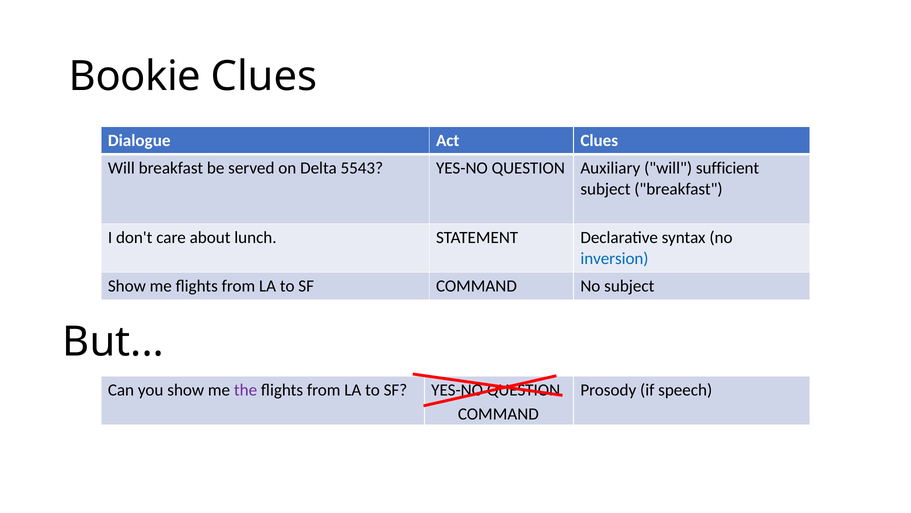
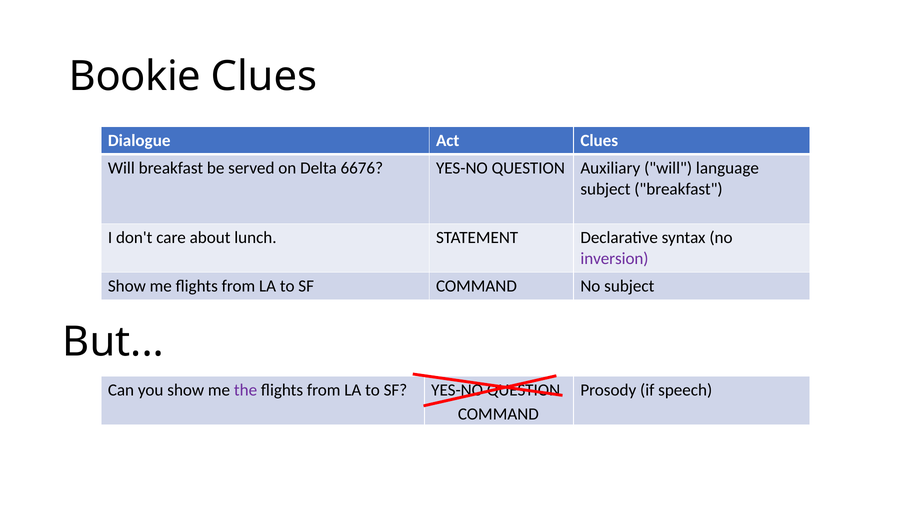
5543: 5543 -> 6676 (362, 168)
sufficient: sufficient -> language (727, 168)
inversion colour: blue -> purple (614, 258)
